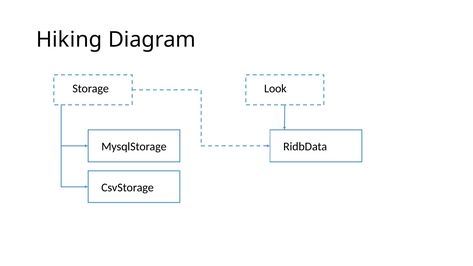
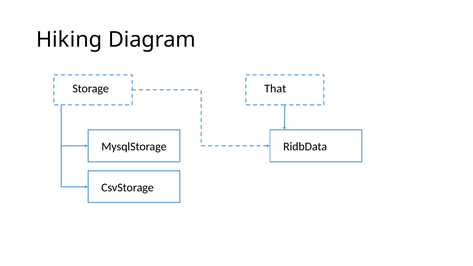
Look: Look -> That (275, 89)
